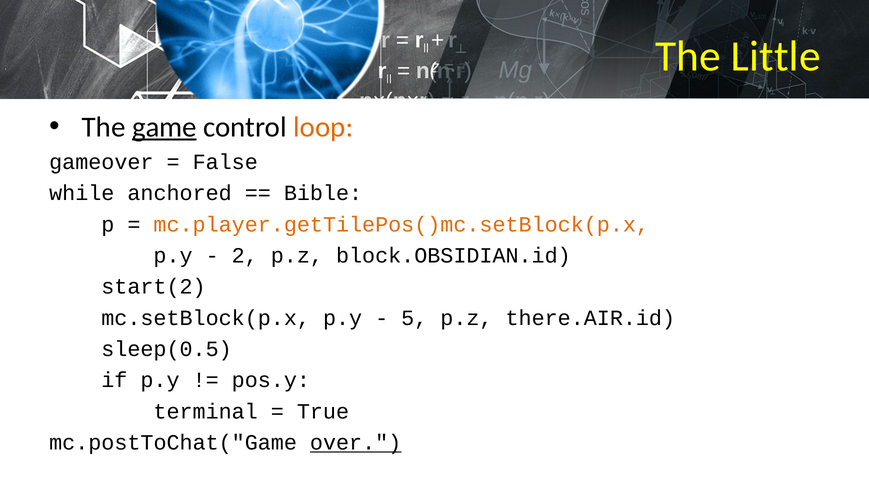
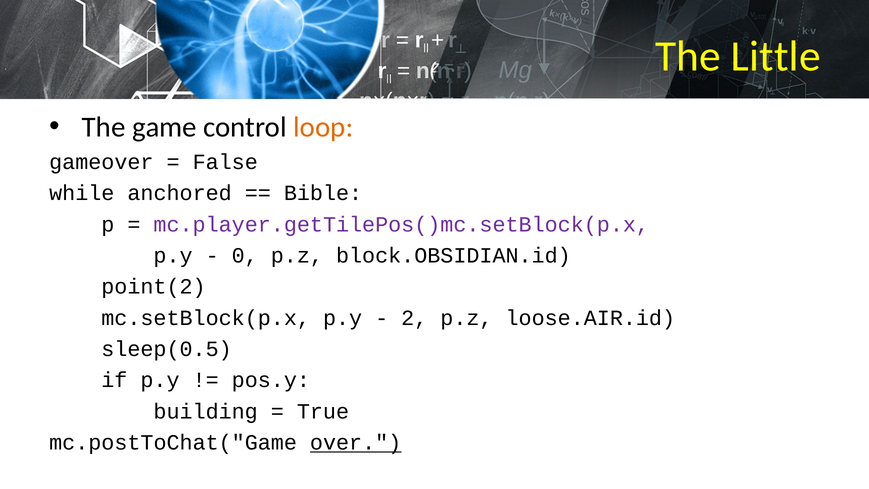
game underline: present -> none (164, 127)
mc.player.getTilePos()mc.setBlock(p.x colour: orange -> purple (401, 224)
2: 2 -> 0 (245, 256)
start(2: start(2 -> point(2 (153, 287)
5: 5 -> 2 (414, 318)
there.AIR.id: there.AIR.id -> loose.AIR.id (590, 318)
terminal: terminal -> building (206, 411)
